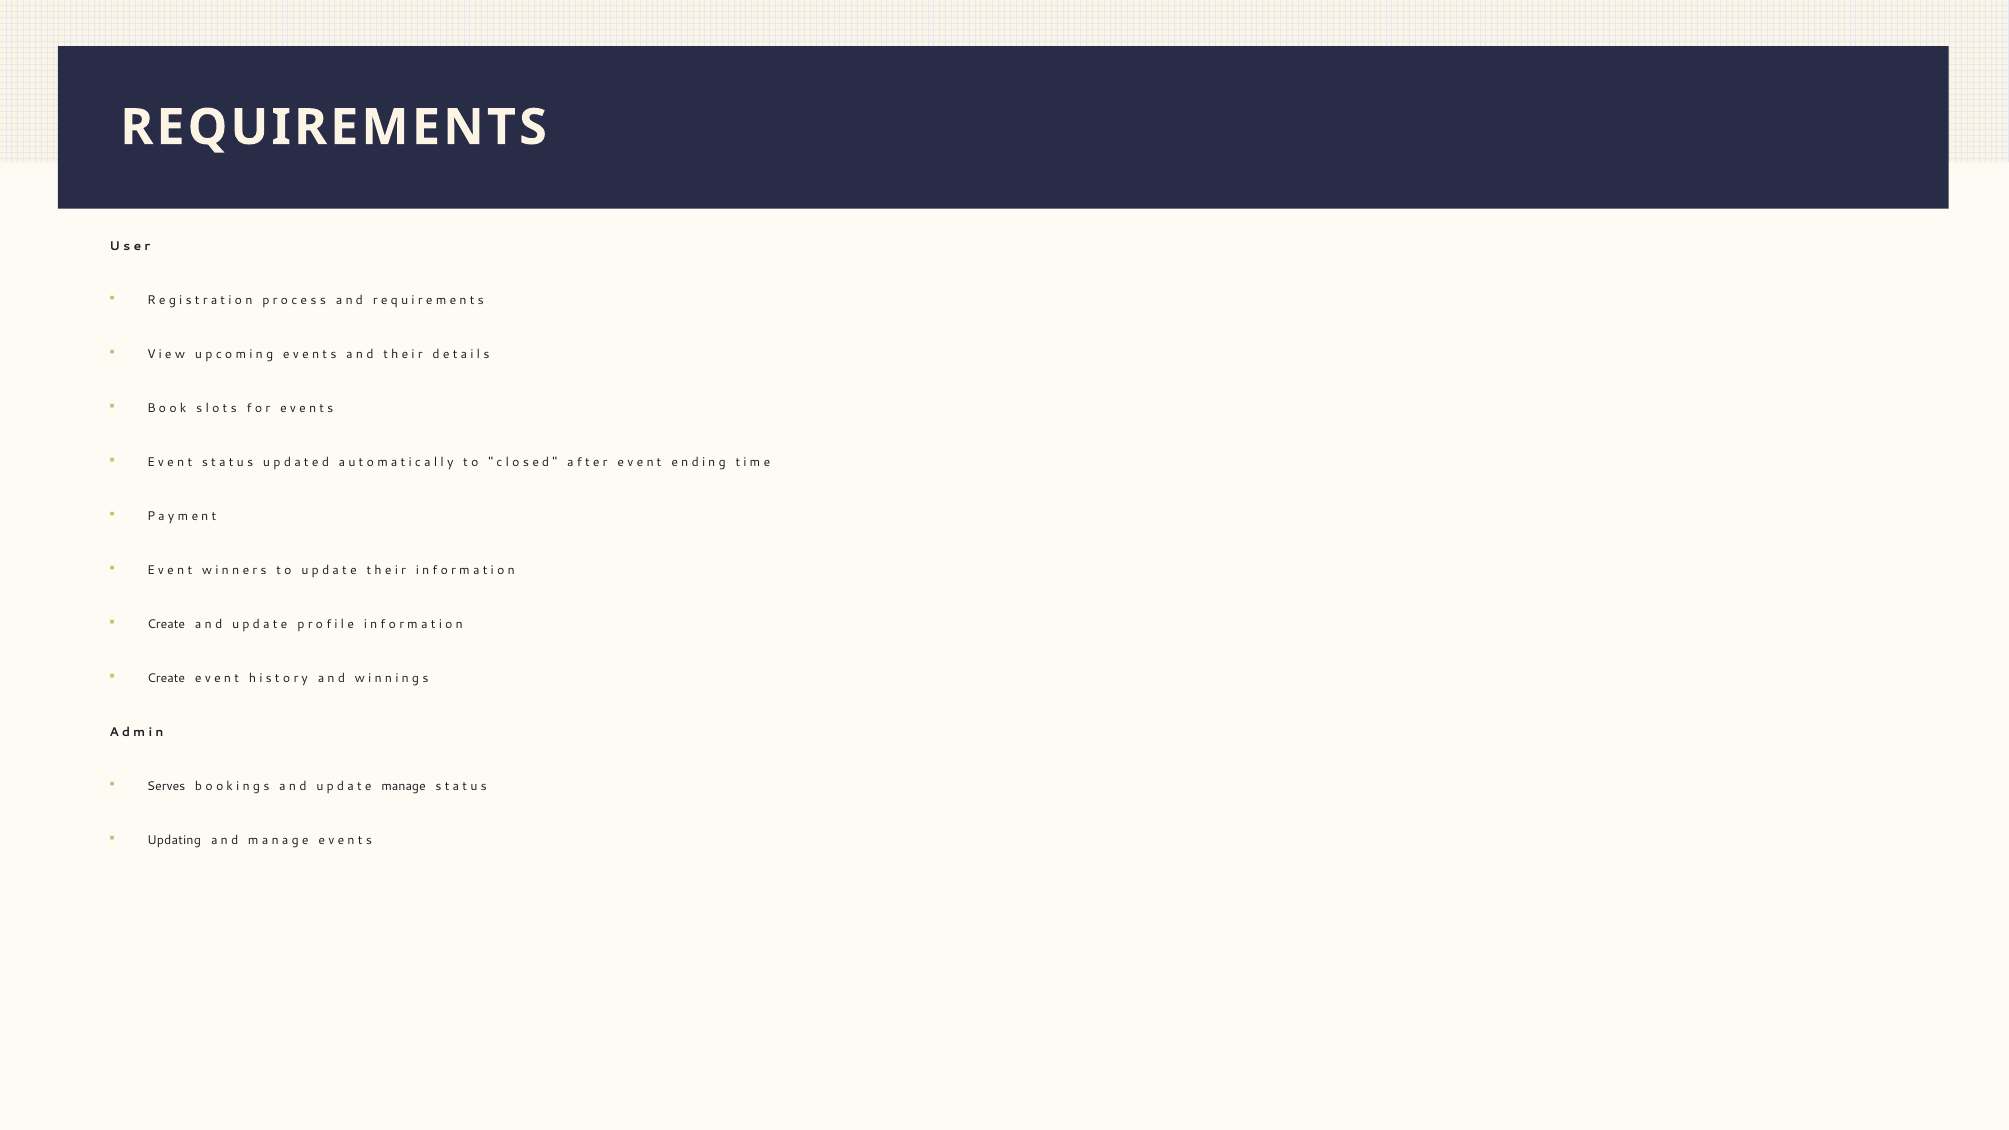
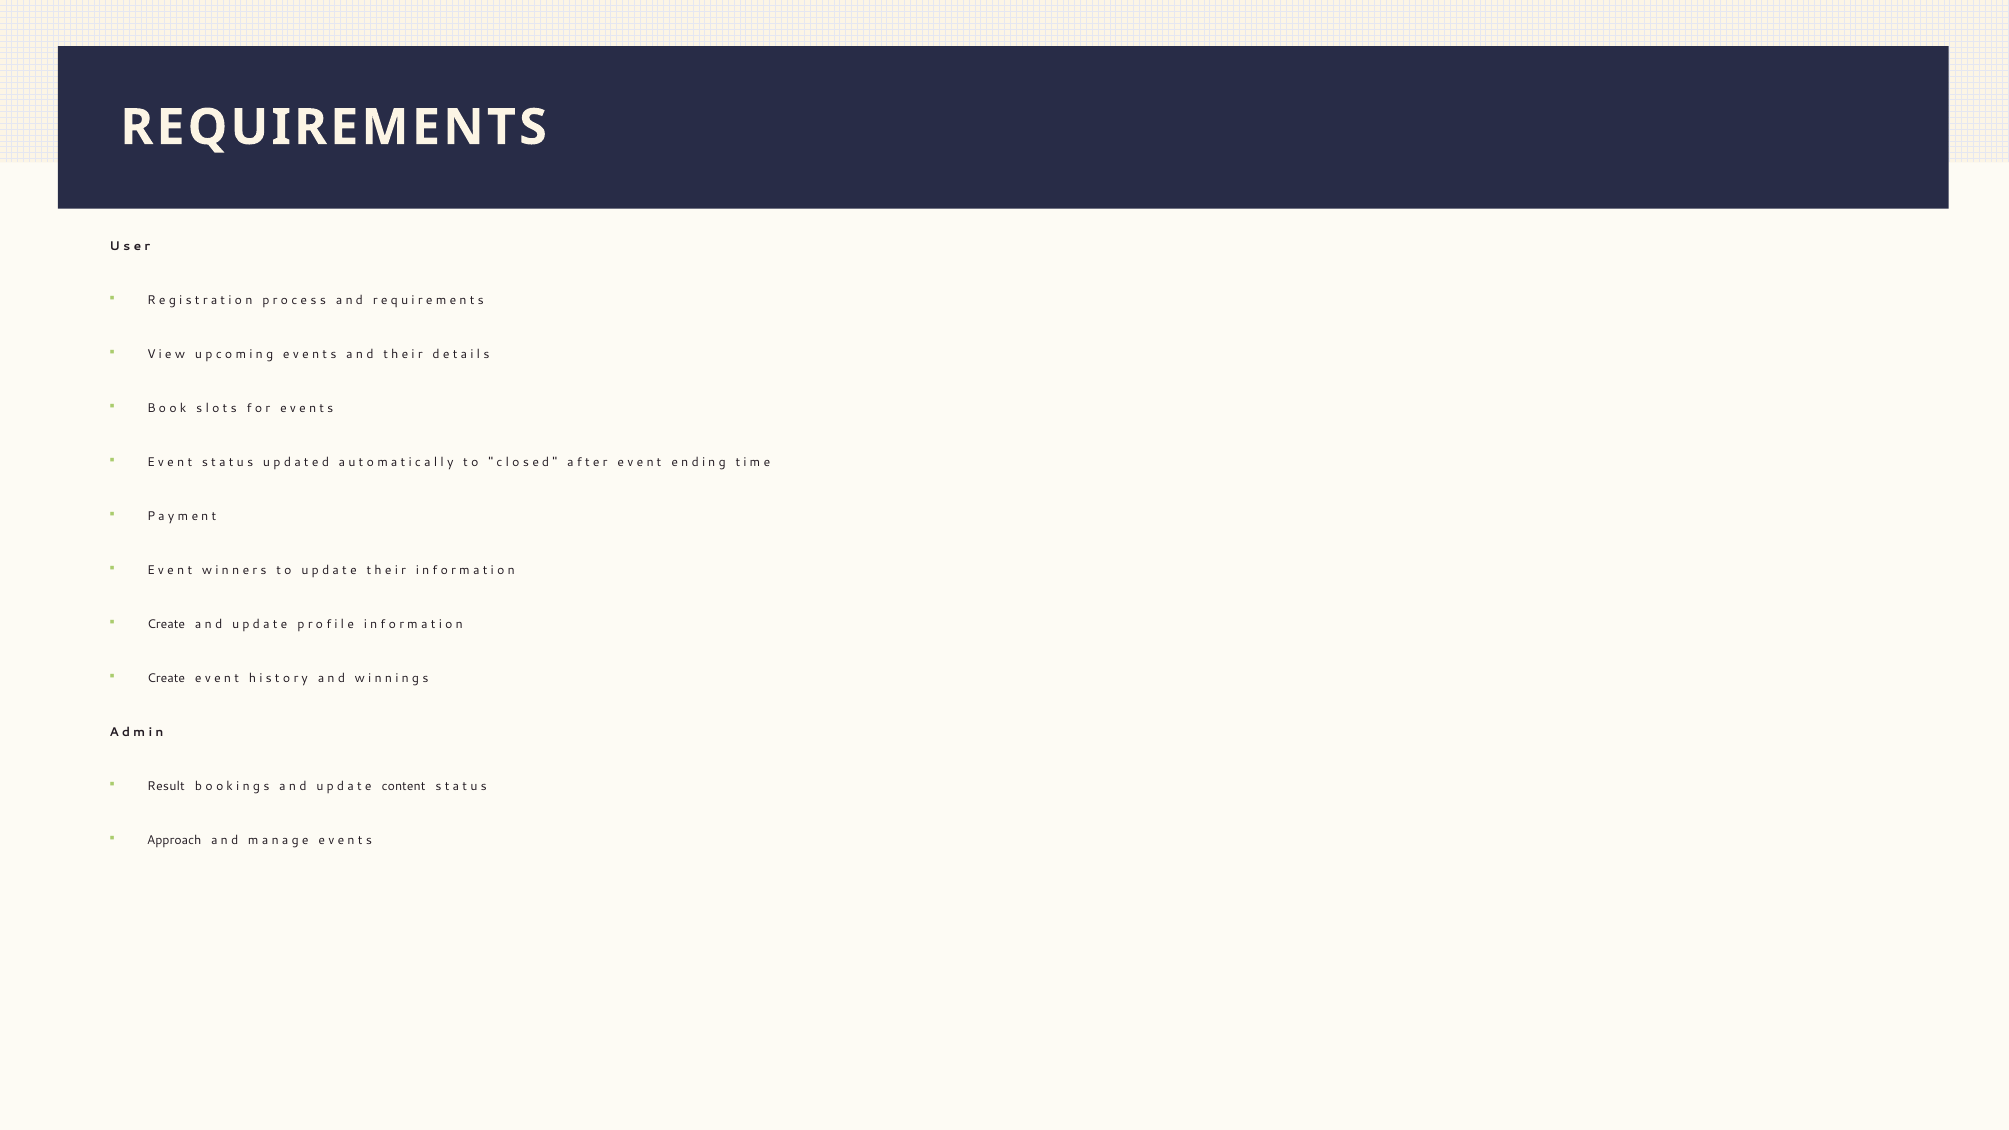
Serves: Serves -> Result (166, 787)
manage: manage -> content (404, 787)
Updating: Updating -> Approach (174, 841)
